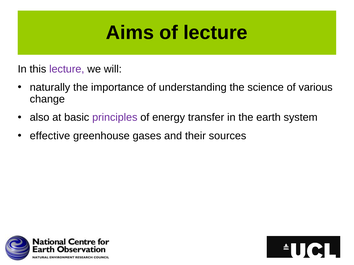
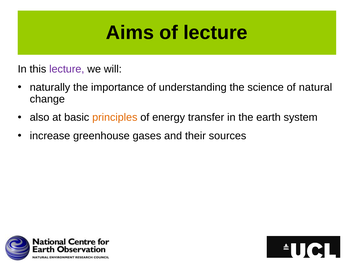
various: various -> natural (316, 87)
principles colour: purple -> orange (115, 118)
effective: effective -> increase (50, 136)
